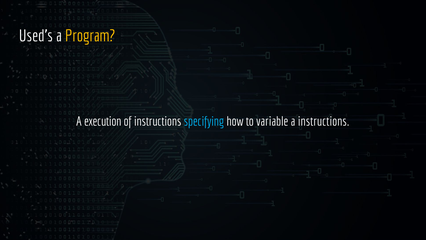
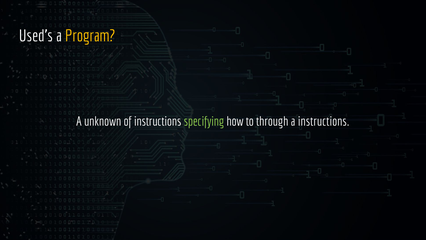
execution: execution -> unknown (103, 121)
specifying colour: light blue -> light green (204, 121)
variable: variable -> through (272, 121)
